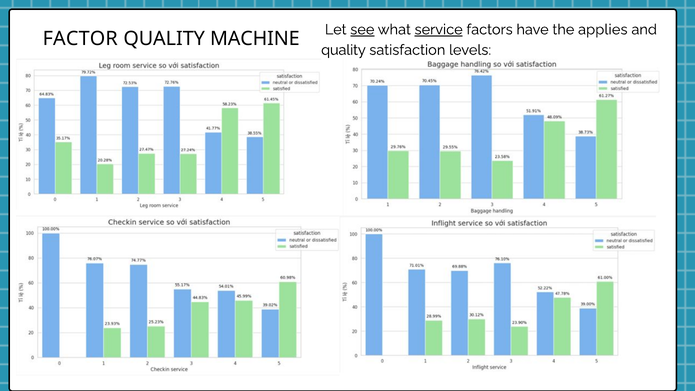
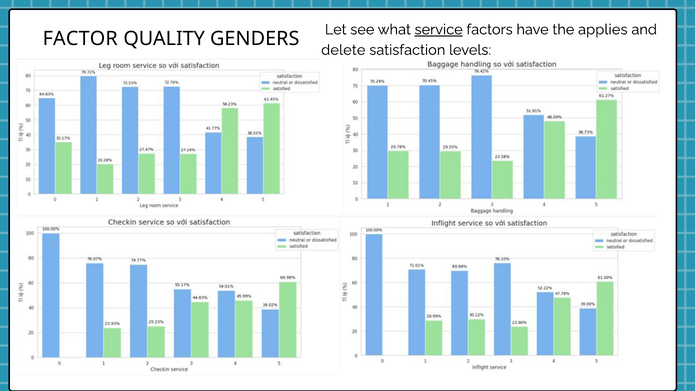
see underline: present -> none (362, 30)
MACHINE: MACHINE -> GENDERS (255, 39)
quality: quality -> delete (343, 50)
